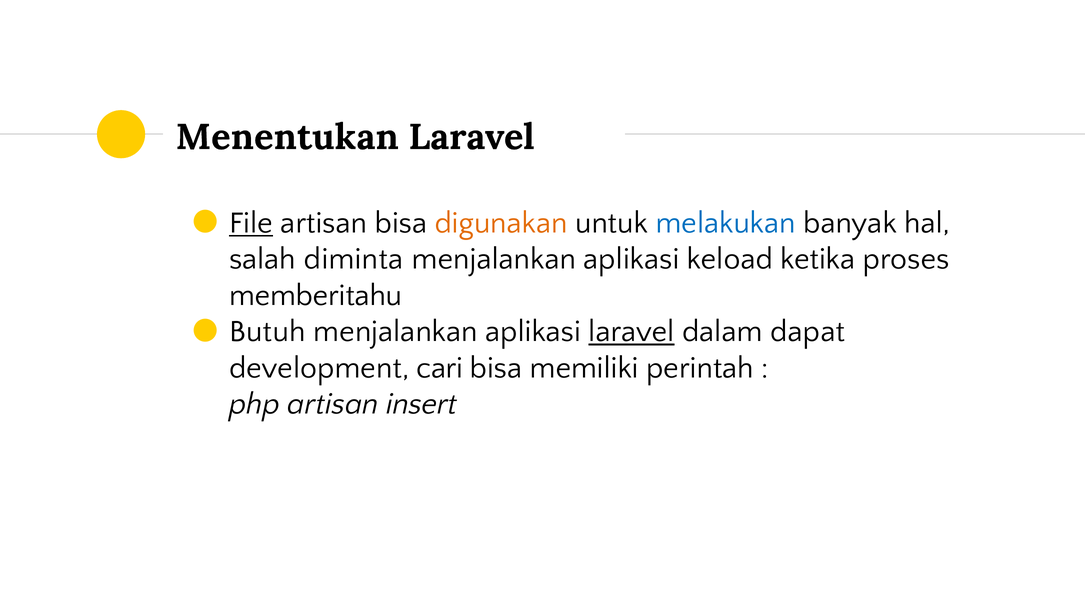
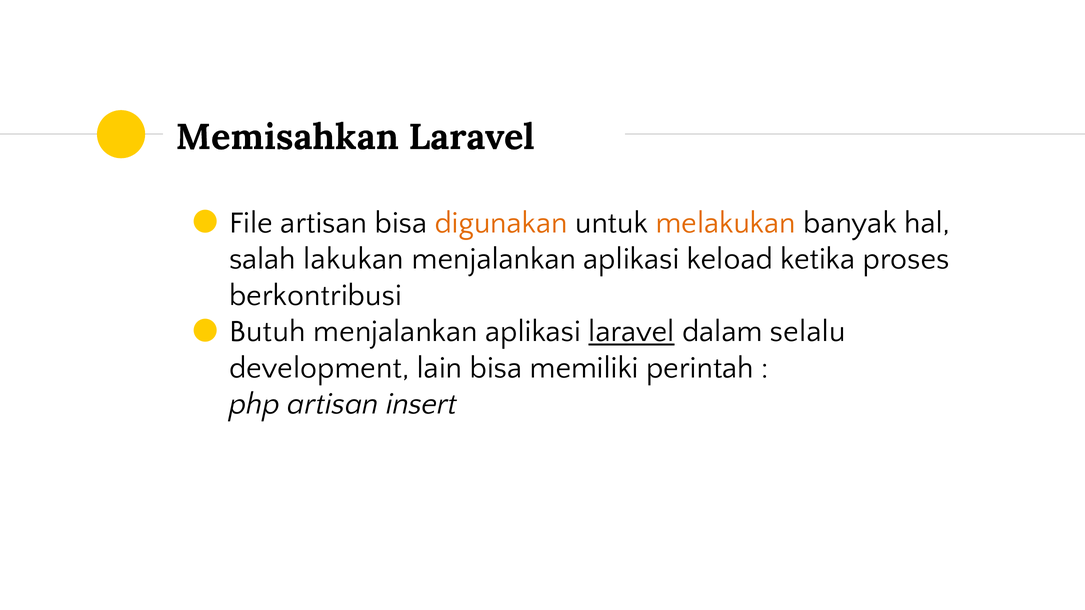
Menentukan: Menentukan -> Memisahkan (287, 137)
File underline: present -> none (251, 223)
melakukan colour: blue -> orange (726, 223)
diminta: diminta -> lakukan (354, 259)
memberitahu: memberitahu -> berkontribusi (316, 295)
dapat: dapat -> selalu (808, 332)
cari: cari -> lain (440, 368)
